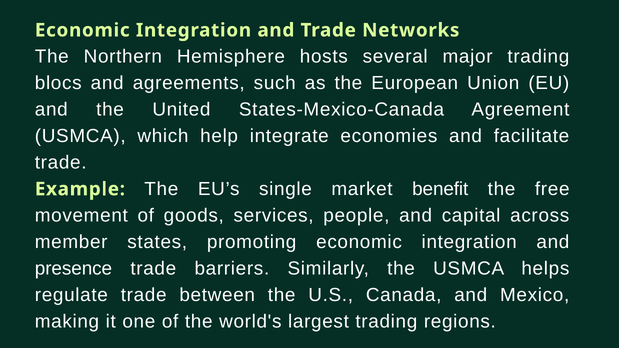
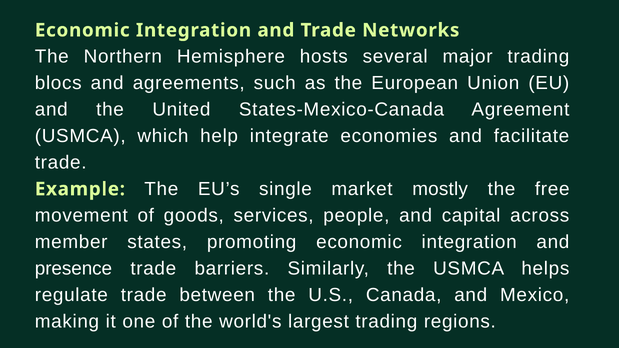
benefit: benefit -> mostly (440, 189)
